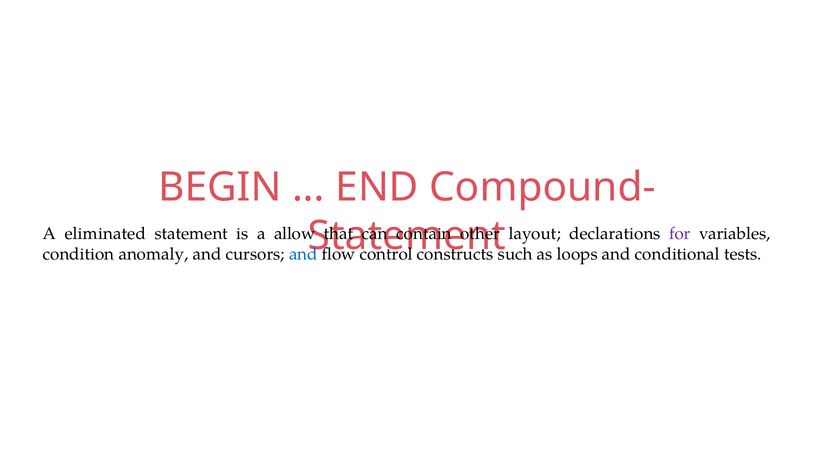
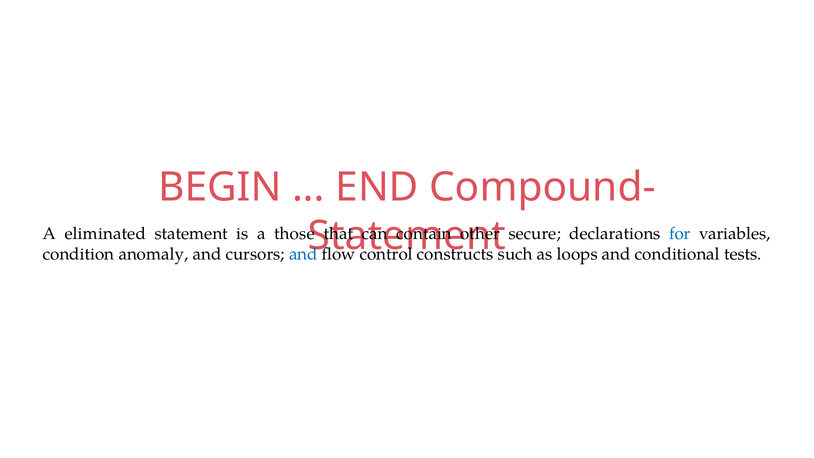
allow: allow -> those (295, 234)
layout: layout -> secure (535, 234)
for colour: purple -> blue (680, 234)
